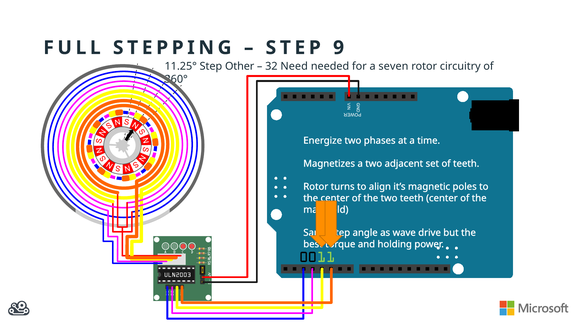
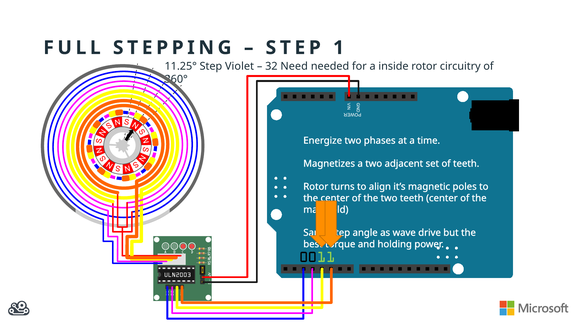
9: 9 -> 1 (339, 48)
Other: Other -> Violet (240, 66)
seven: seven -> inside (393, 66)
